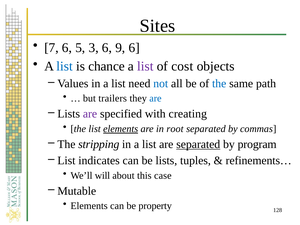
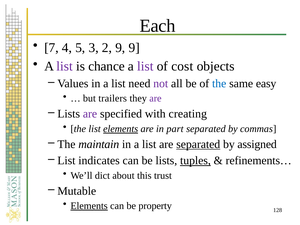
Sites: Sites -> Each (158, 26)
7 6: 6 -> 4 (67, 48)
3 6: 6 -> 2 (107, 48)
9 6: 6 -> 9 (134, 48)
list colour: blue -> purple (65, 66)
not colour: blue -> purple (161, 84)
path: path -> easy (266, 84)
are colour: blue -> purple (155, 98)
root: root -> part (175, 129)
stripping: stripping -> maintain (99, 144)
program: program -> assigned (257, 144)
tuples underline: none -> present (195, 161)
will: will -> dict (102, 175)
case: case -> trust (163, 175)
Elements underline: none -> present (89, 206)
